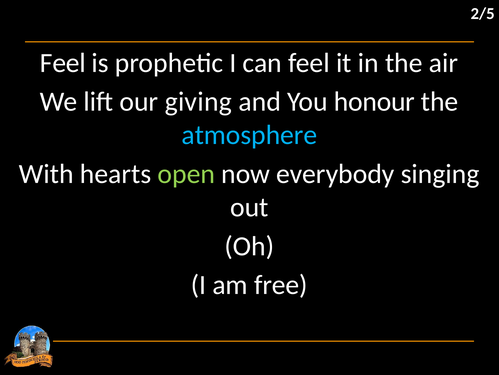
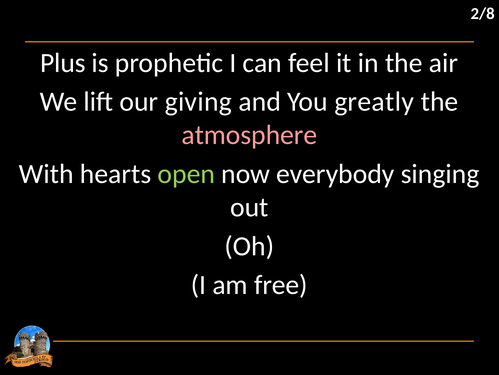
2/5: 2/5 -> 2/8 (483, 14)
Feel: Feel -> Plus (63, 63)
honour: honour -> greatly (374, 102)
atmosphere colour: light blue -> pink (249, 135)
